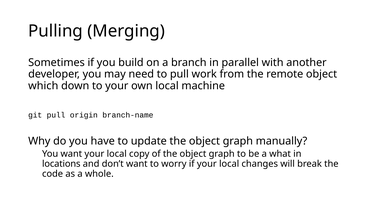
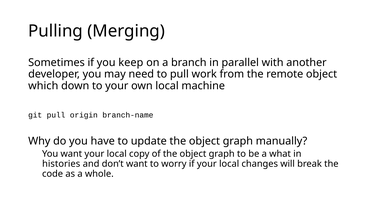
build: build -> keep (131, 63)
locations: locations -> histories (61, 164)
